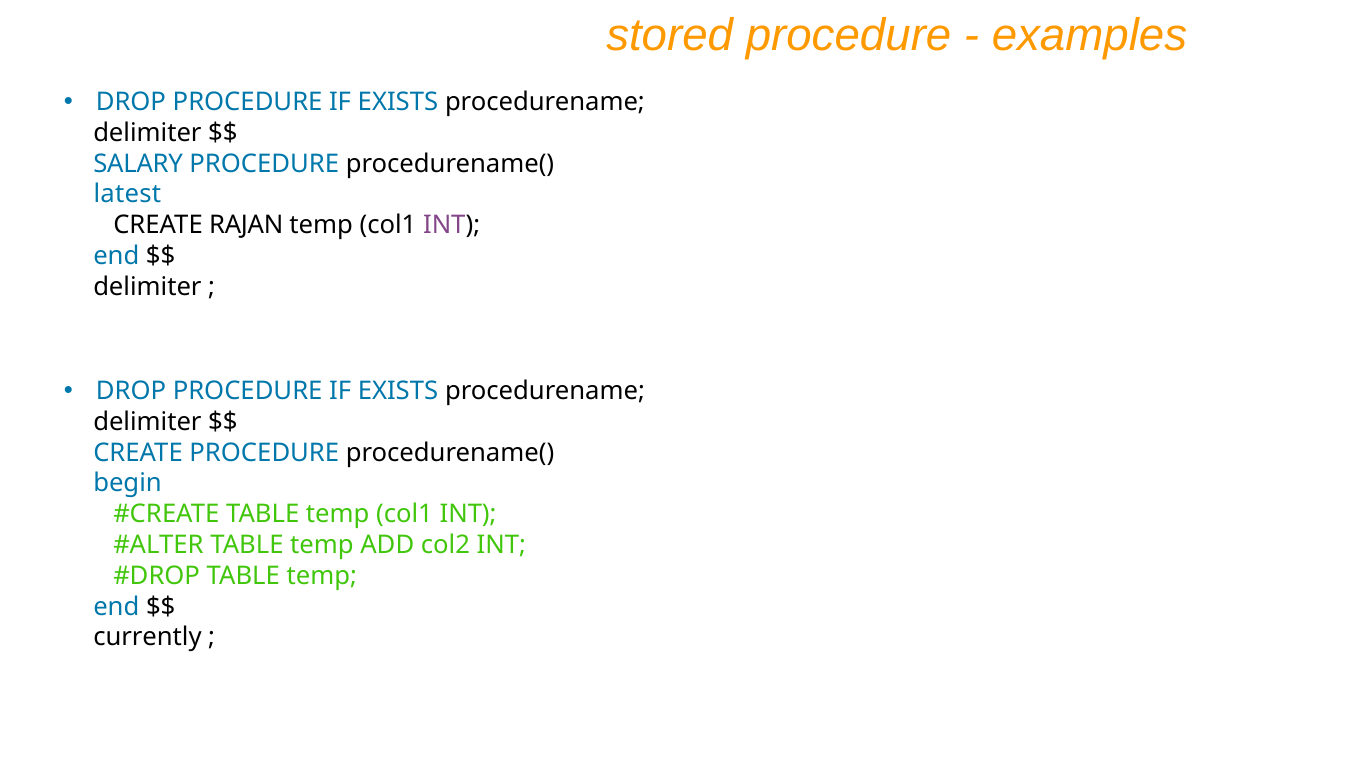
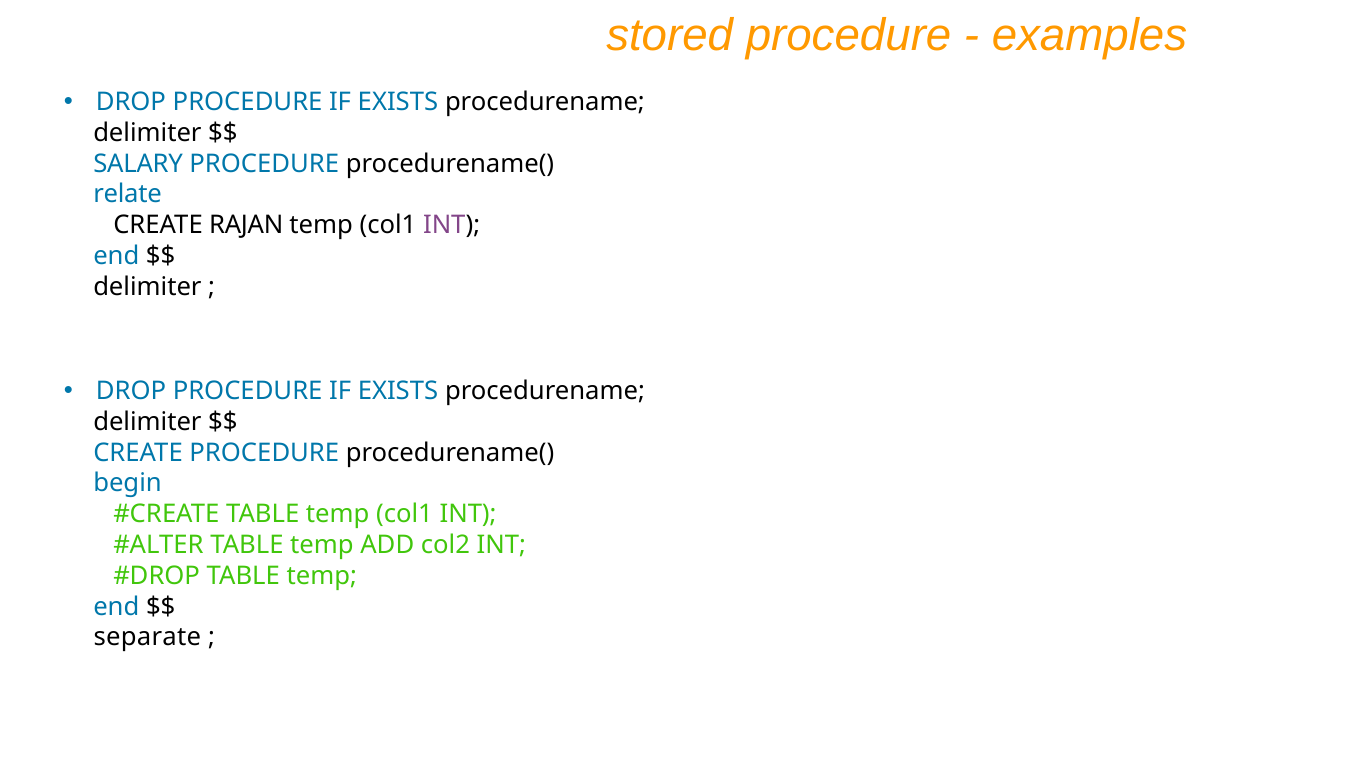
latest: latest -> relate (128, 195)
currently: currently -> separate (147, 637)
